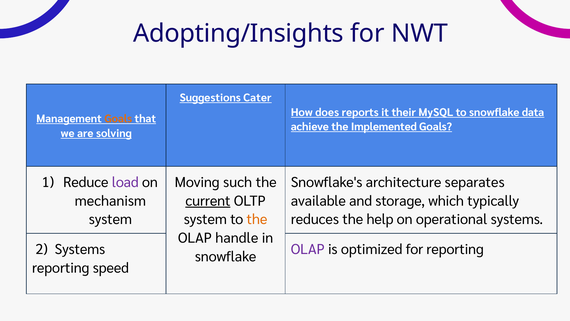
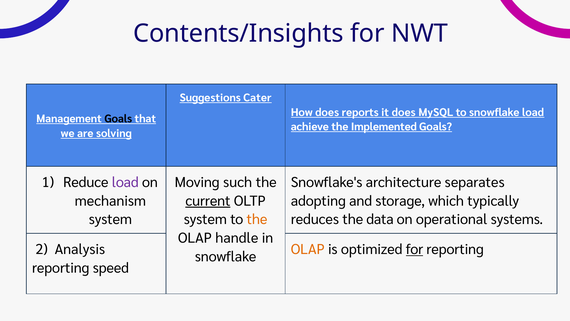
Adopting/Insights: Adopting/Insights -> Contents/Insights (238, 33)
it their: their -> does (404, 112)
snowflake data: data -> load (533, 112)
Goals colour: orange -> black (118, 119)
available: available -> adopting (318, 201)
help: help -> data (380, 219)
2 Systems: Systems -> Analysis (80, 249)
OLAP colour: purple -> orange (308, 249)
for underline: none -> present (415, 249)
